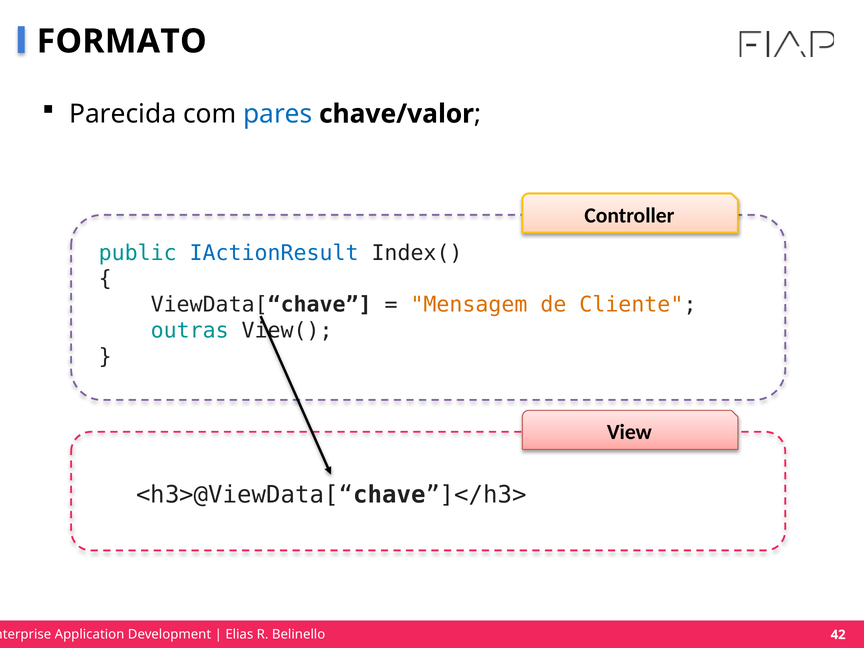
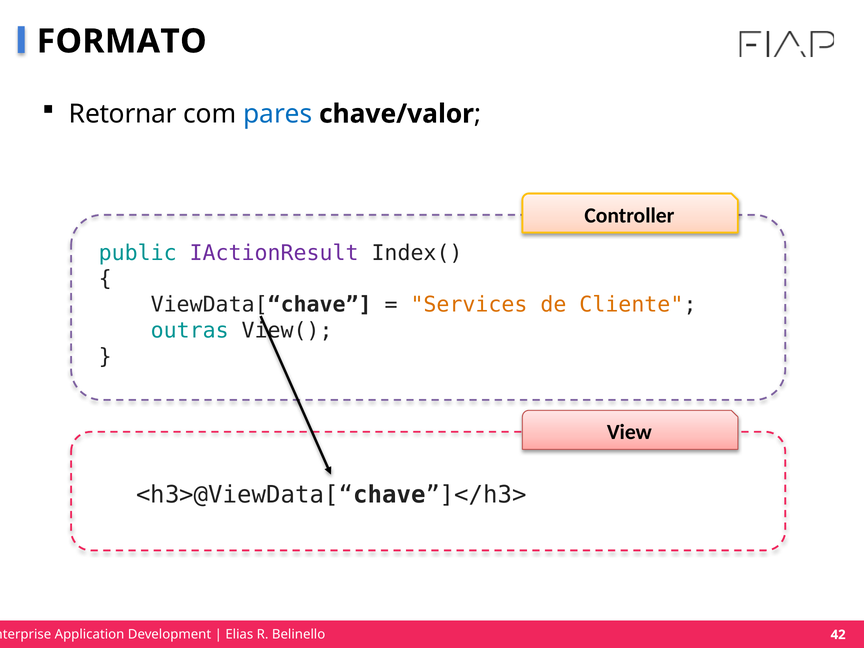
Parecida: Parecida -> Retornar (123, 114)
IActionResult colour: blue -> purple (274, 253)
Mensagem: Mensagem -> Services (469, 305)
